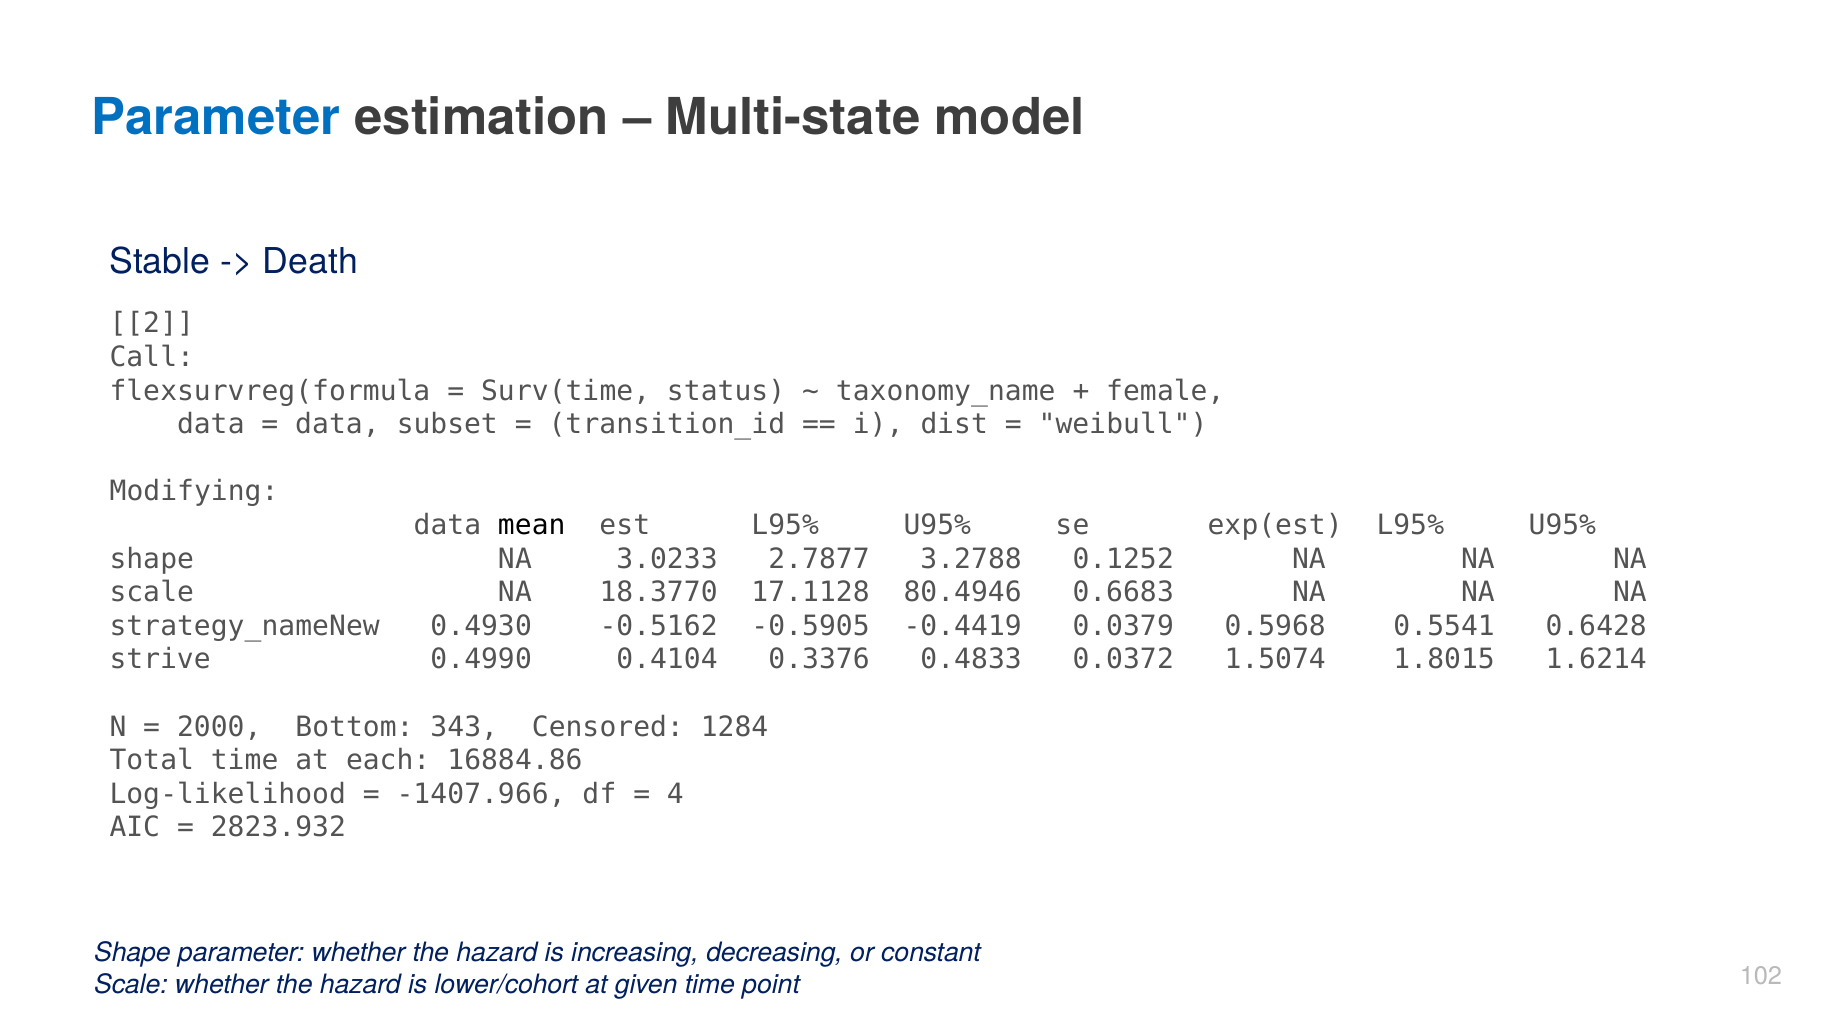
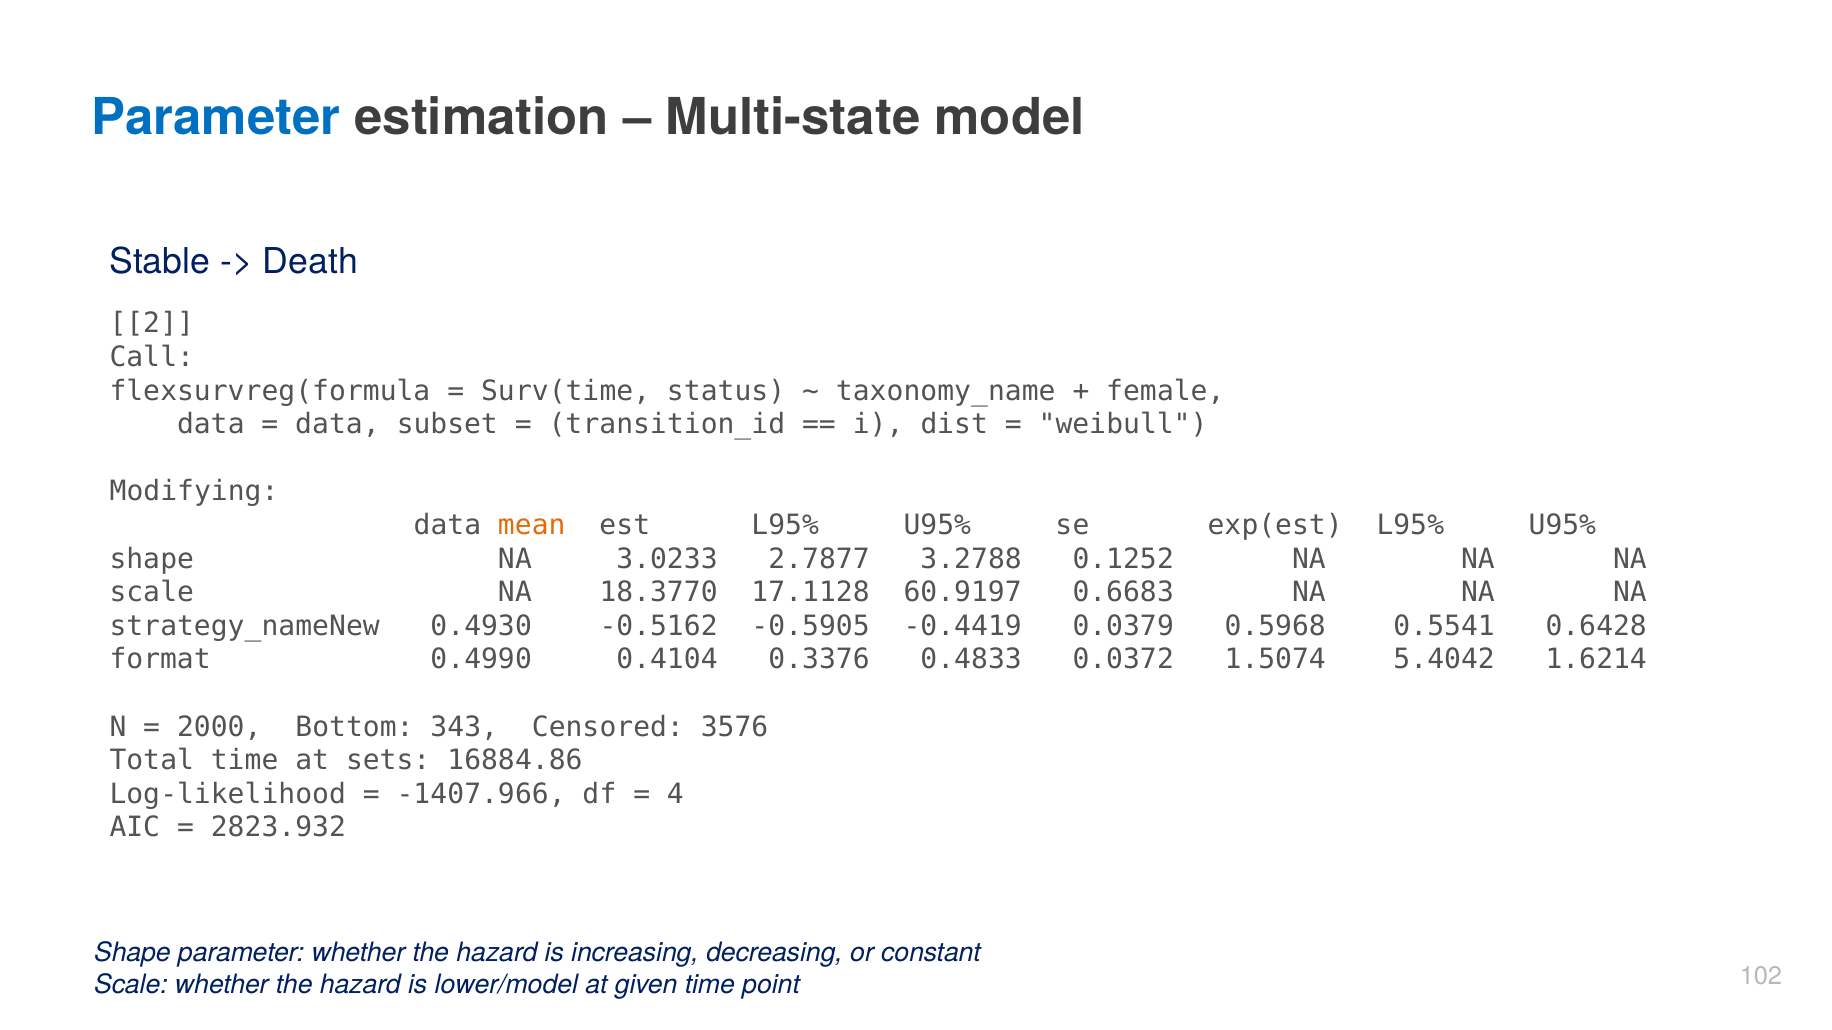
mean colour: black -> orange (532, 526)
80.4946: 80.4946 -> 60.9197 (963, 593)
strive: strive -> format (160, 660)
1.8015: 1.8015 -> 5.4042 (1444, 660)
1284: 1284 -> 3576 (734, 727)
each: each -> sets (388, 761)
lower/cohort: lower/cohort -> lower/model (506, 985)
